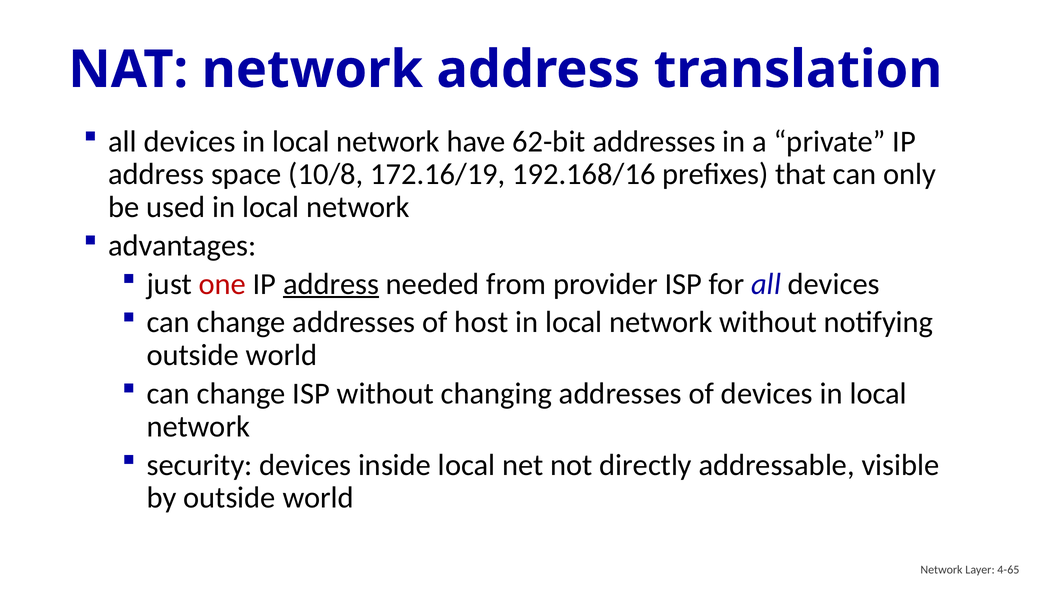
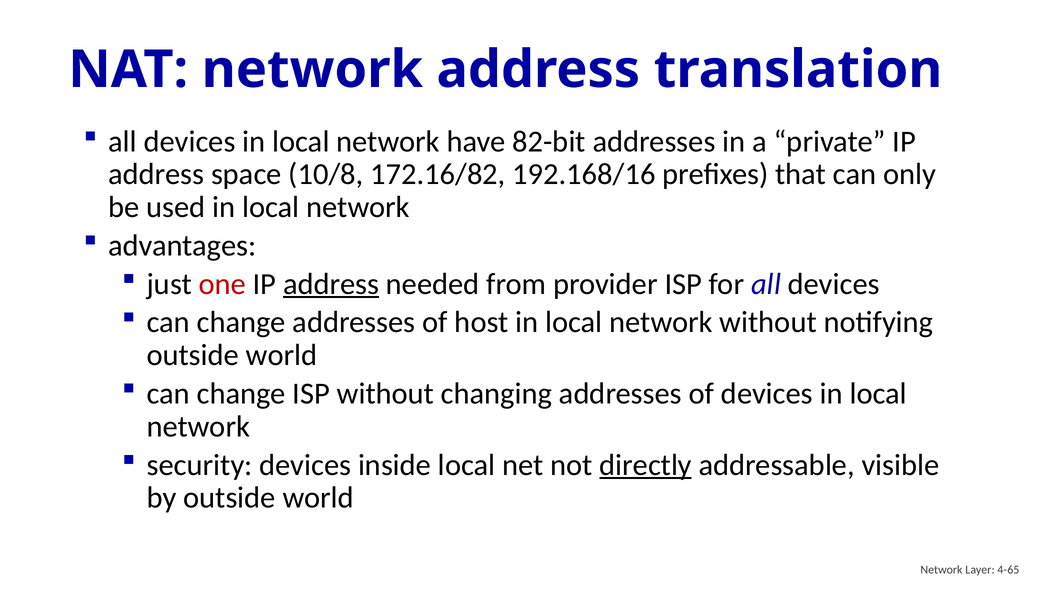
62-bit: 62-bit -> 82-bit (549, 141)
172.16/19: 172.16/19 -> 172.16/82 (438, 174)
directly underline: none -> present (646, 465)
